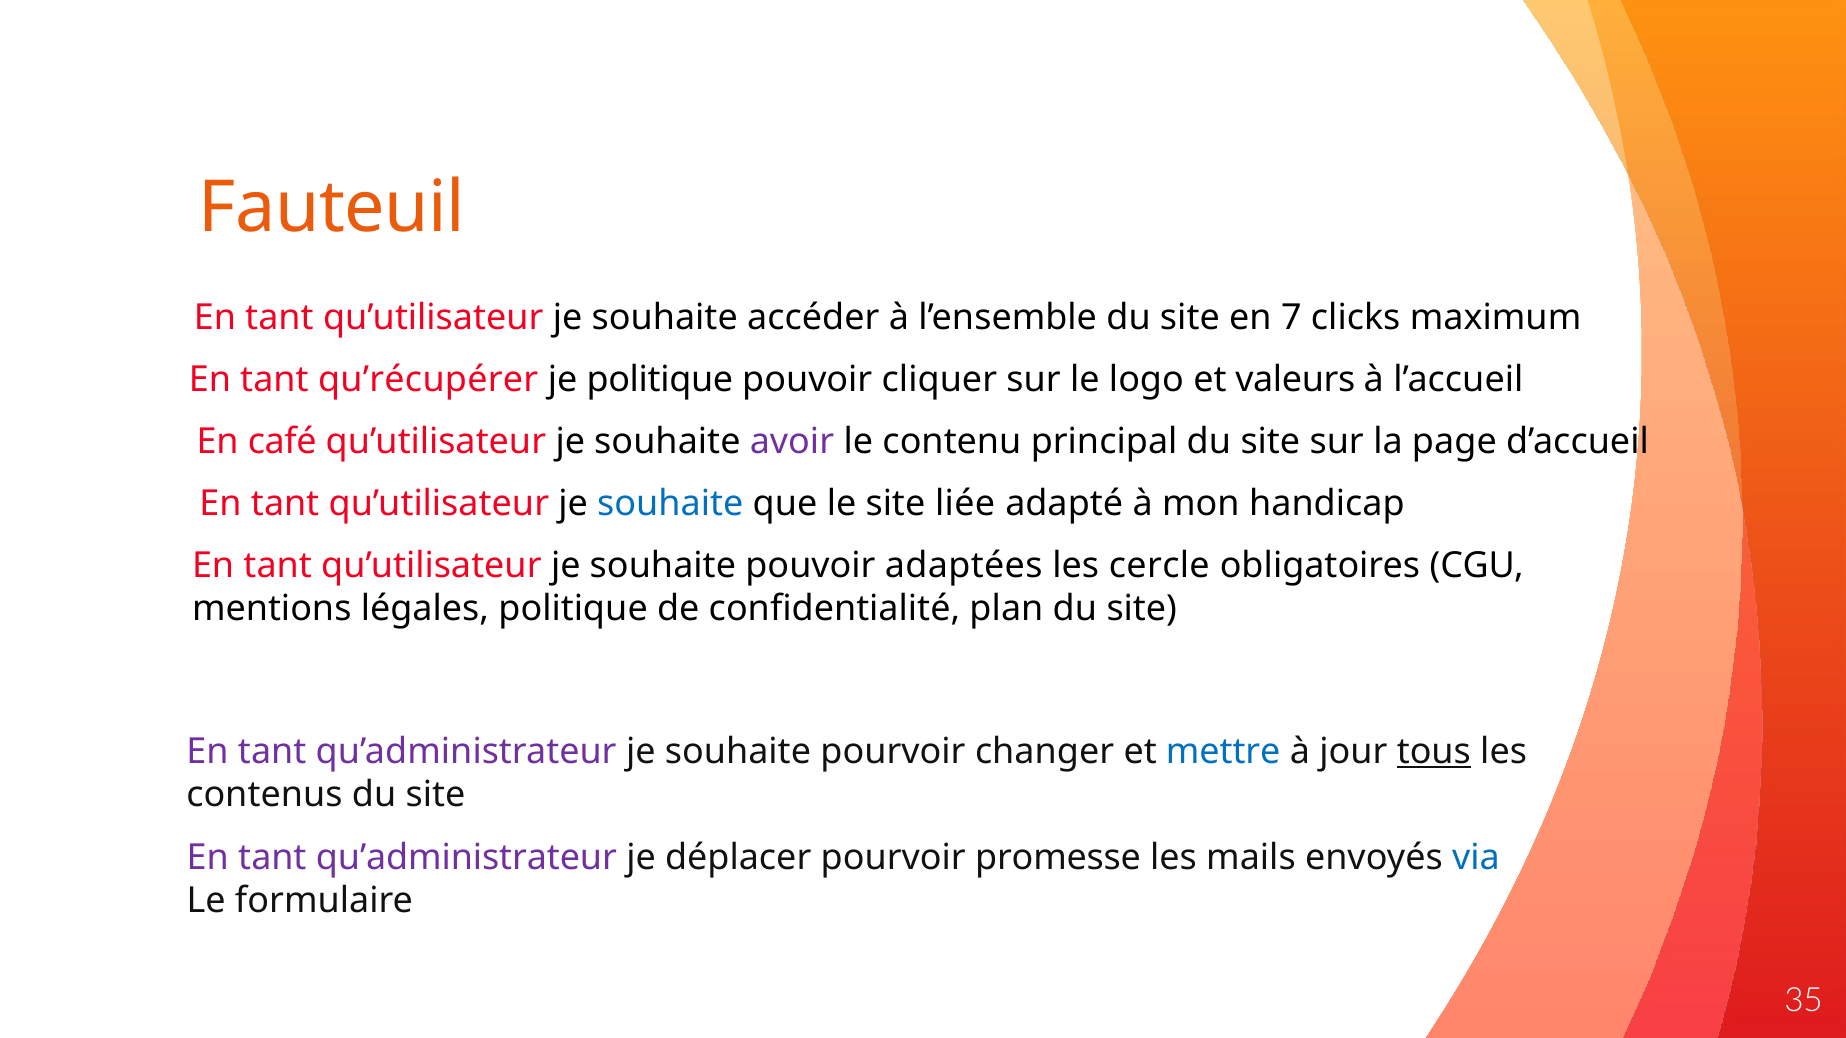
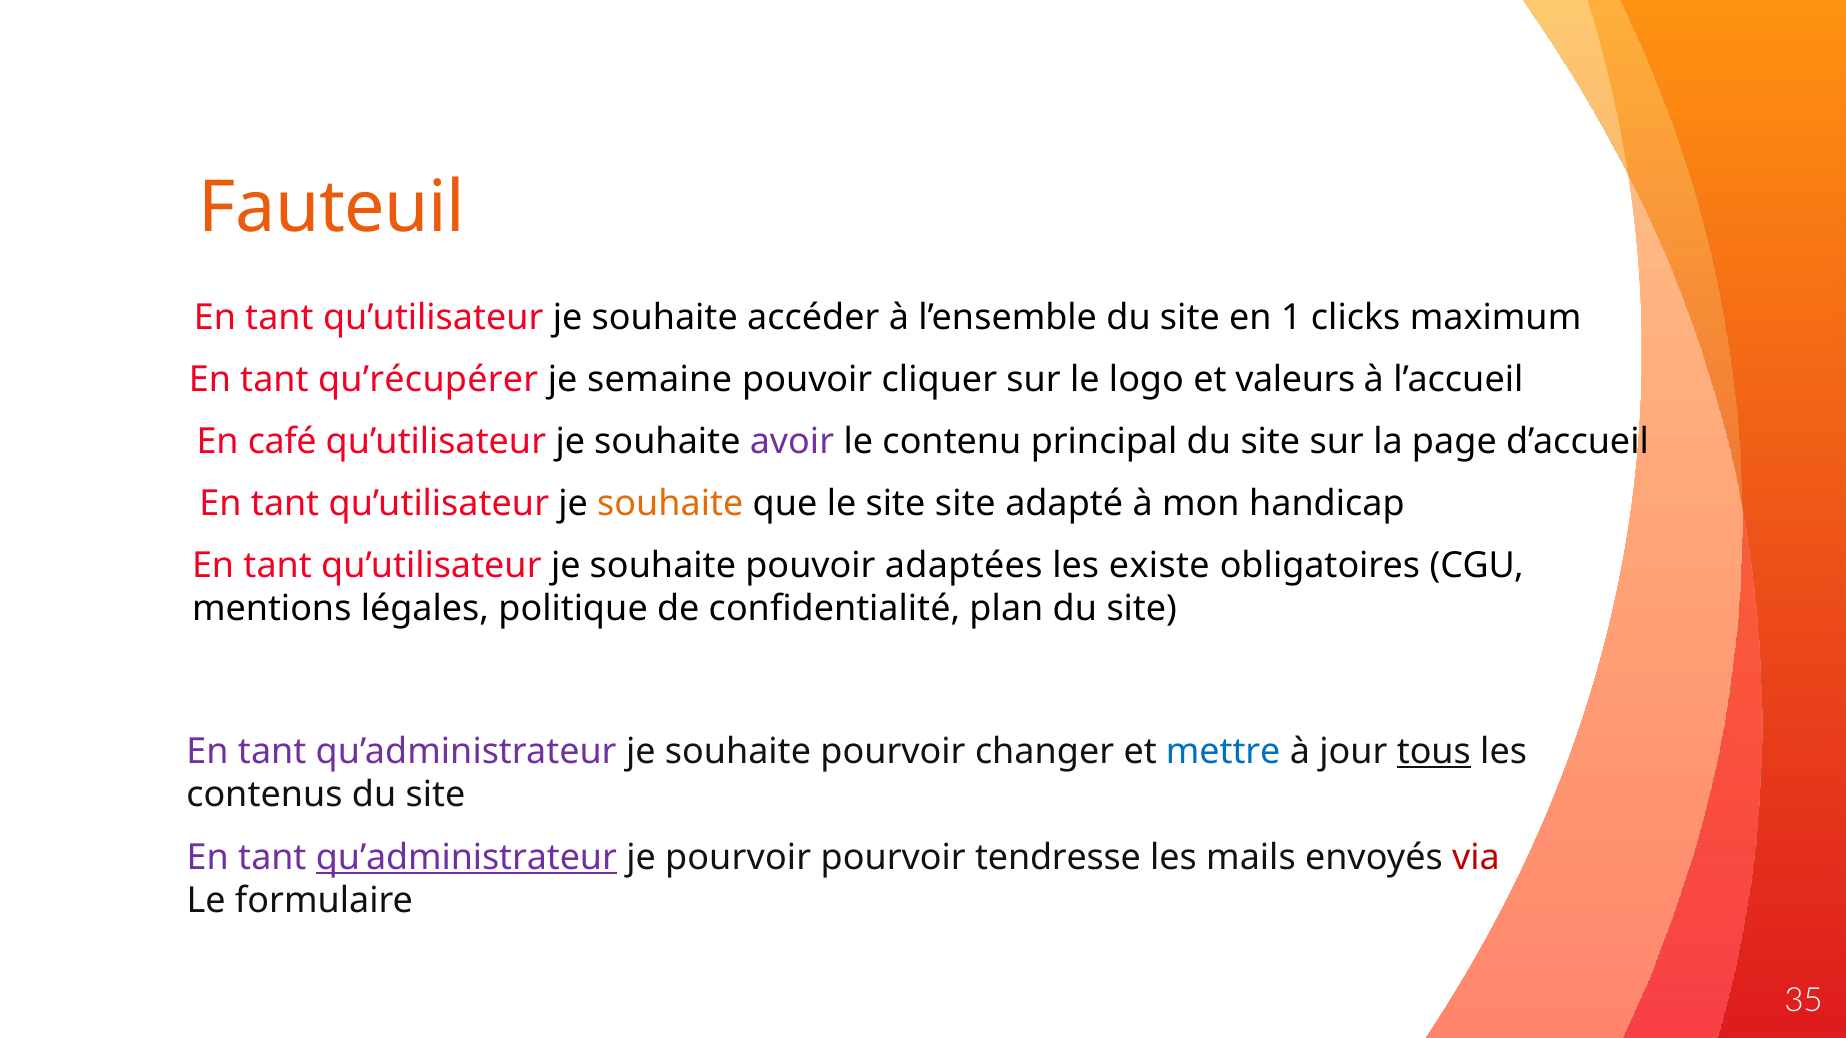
7: 7 -> 1 (1291, 317)
je politique: politique -> semaine (660, 380)
souhaite colour: blue -> orange (670, 504)
site liée: liée -> site (965, 504)
cercle: cercle -> existe (1159, 565)
qu’administrateur underline: none -> present (466, 858)
je déplacer: déplacer -> pourvoir (738, 858)
promesse: promesse -> tendresse (1058, 858)
via colour: blue -> red (1476, 858)
